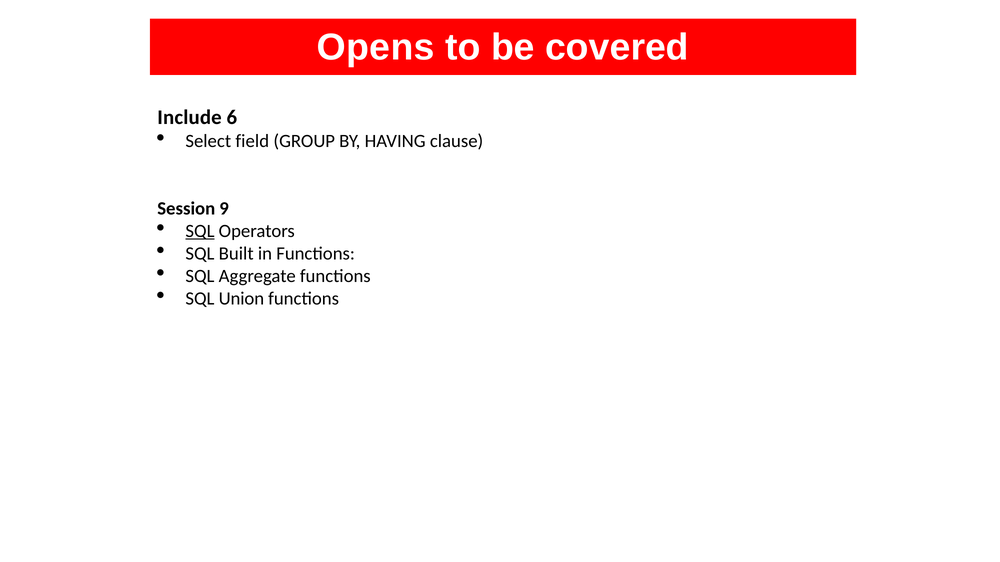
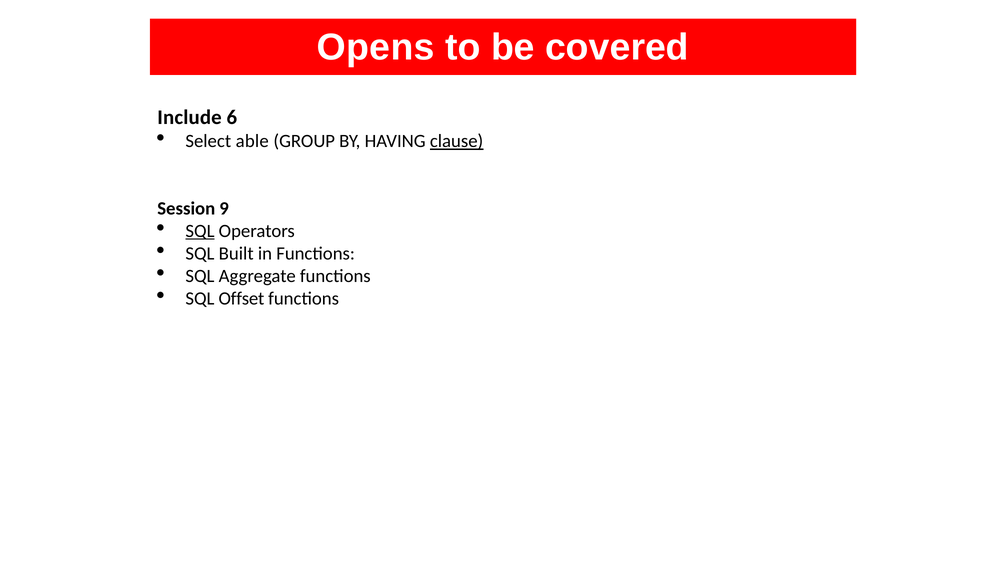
field: field -> able (252, 141)
clause underline: none -> present (457, 141)
Union: Union -> Offset (241, 299)
